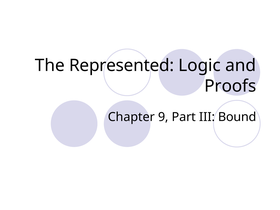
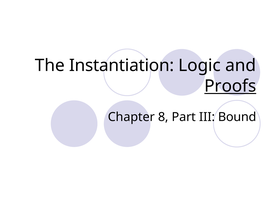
Represented: Represented -> Instantiation (122, 66)
Proofs underline: none -> present (230, 86)
9: 9 -> 8 (163, 117)
